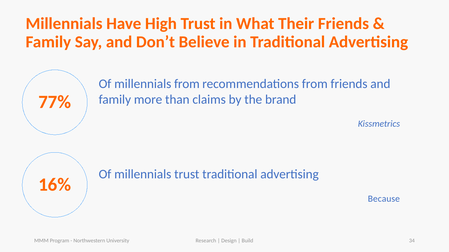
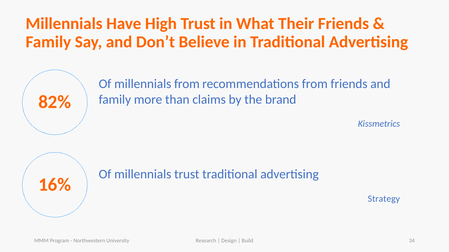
77%: 77% -> 82% (55, 102)
Because: Because -> Strategy (384, 199)
